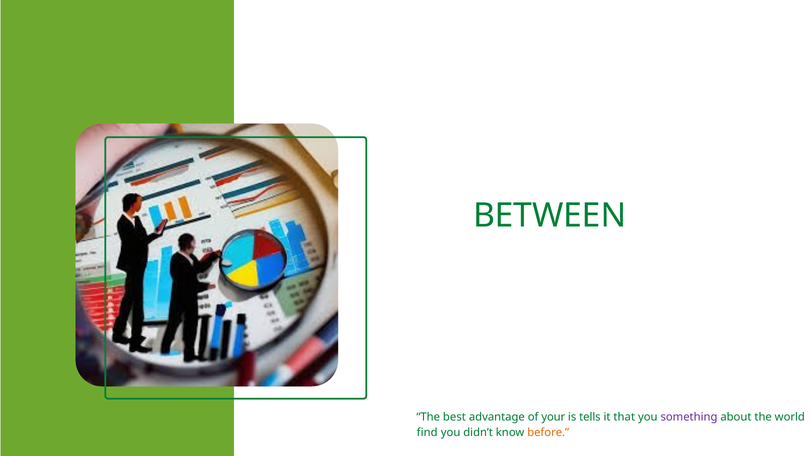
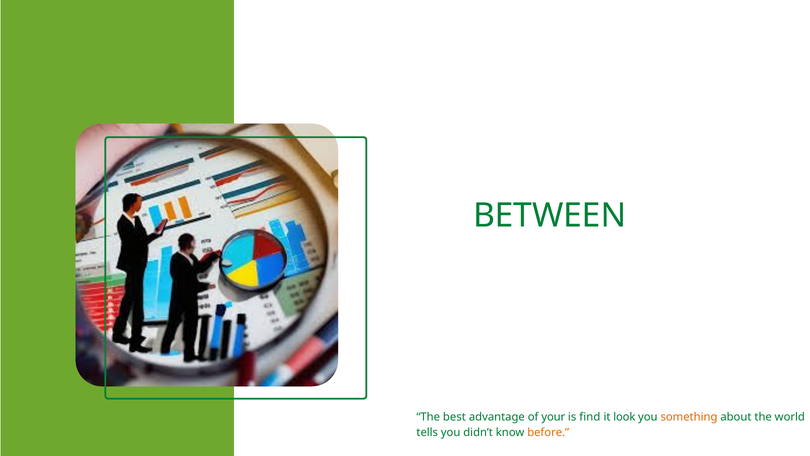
tells: tells -> find (590, 416)
that: that -> look (624, 416)
something colour: purple -> orange (689, 416)
find: find -> tells (427, 432)
